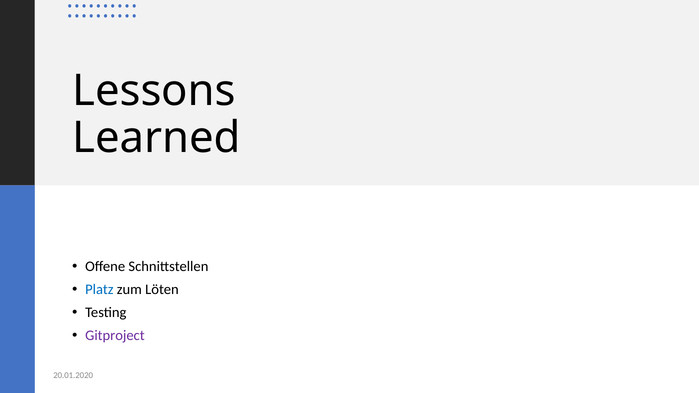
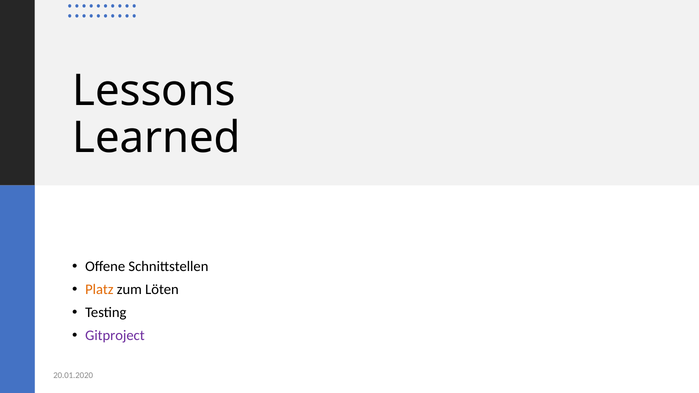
Platz colour: blue -> orange (99, 290)
